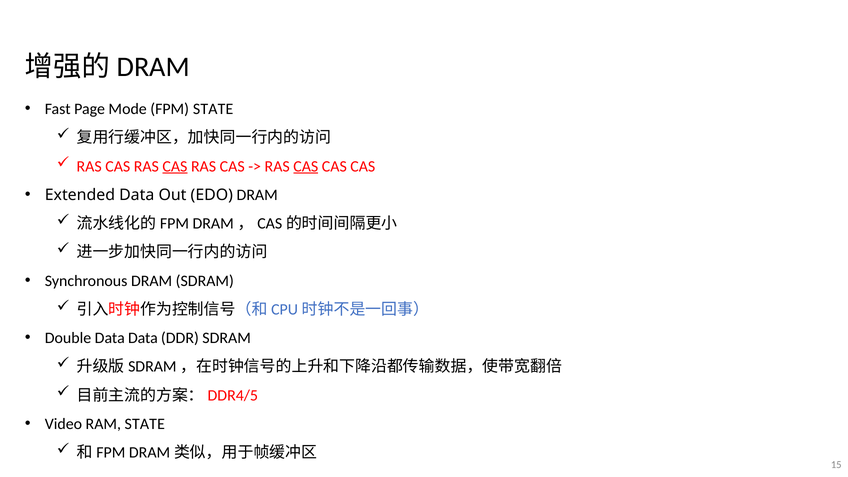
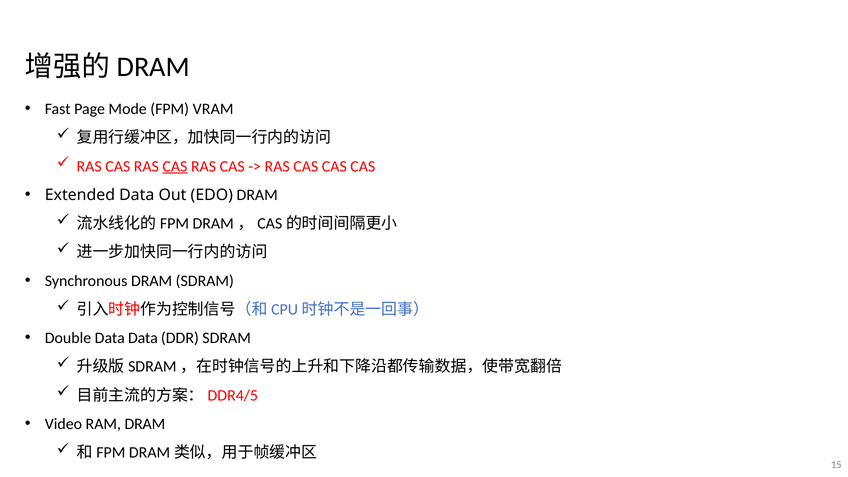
FPM STATE: STATE -> VRAM (213, 109)
CAS underline: present -> none (306, 166)
RAM STATE: STATE -> DRAM (145, 424)
